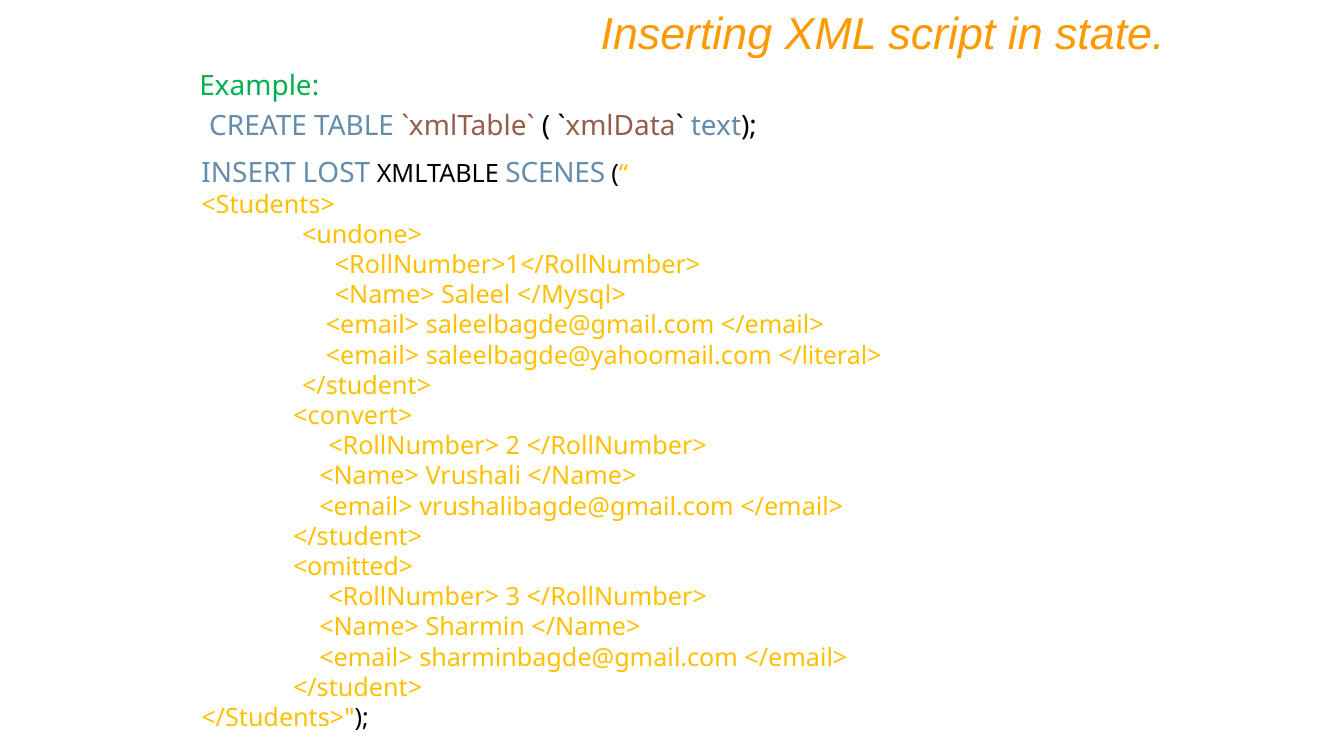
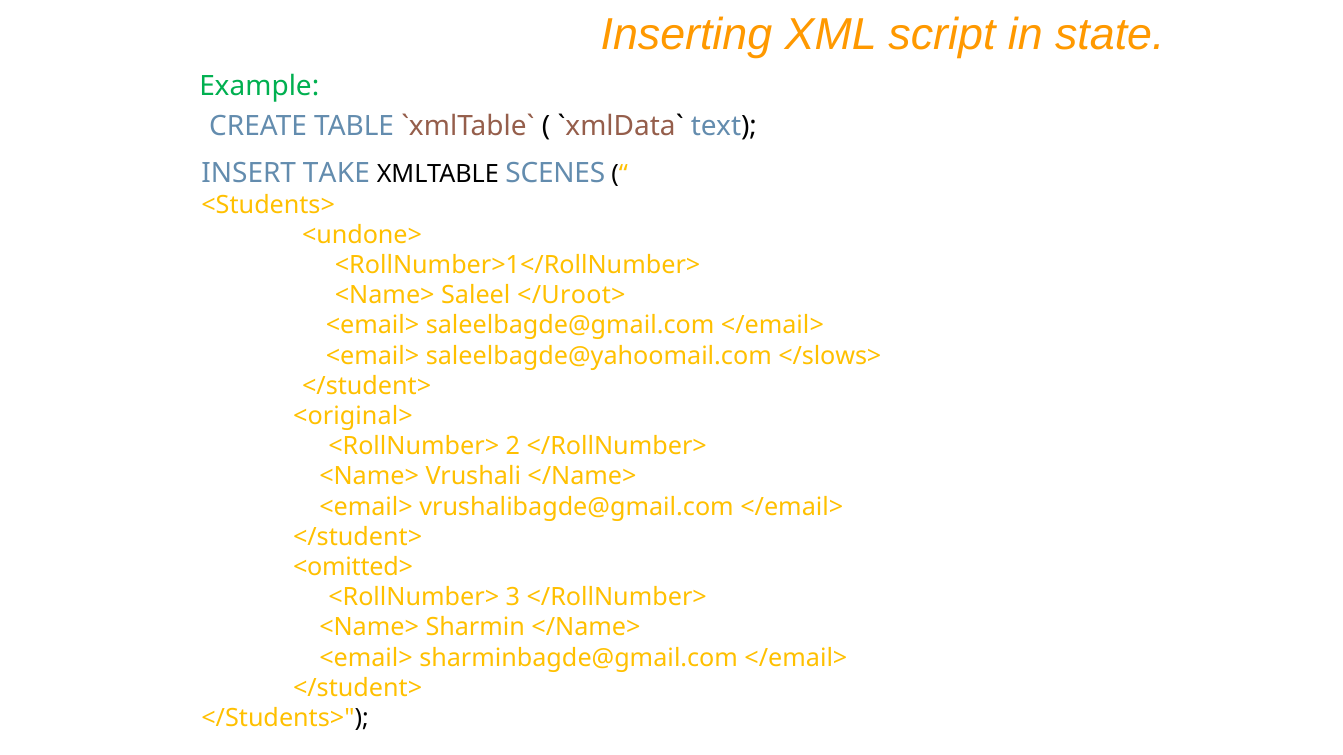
LOST: LOST -> TAKE (336, 173)
</Mysql>: </Mysql> -> </Uroot> (571, 296)
</literal>: </literal> -> </slows> (830, 356)
<convert>: <convert> -> <original> (353, 416)
